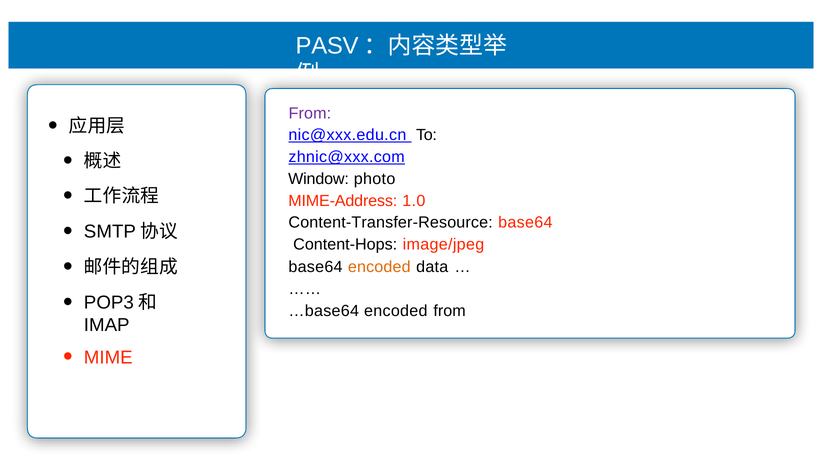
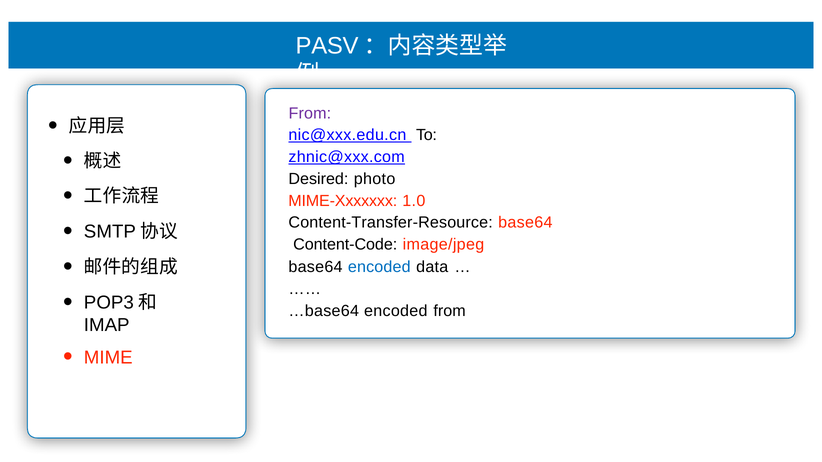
Window: Window -> Desired (318, 179)
MIME-Address: MIME-Address -> MIME-Xxxxxxx (343, 201)
Content-Hops: Content-Hops -> Content-Code (345, 245)
encoded colour: orange -> blue (379, 267)
